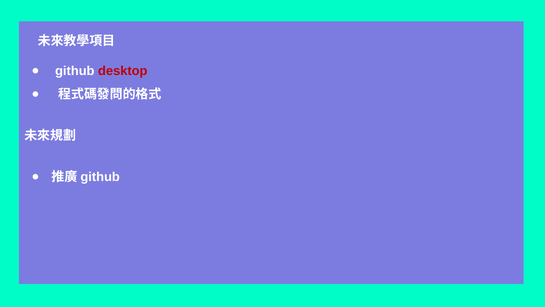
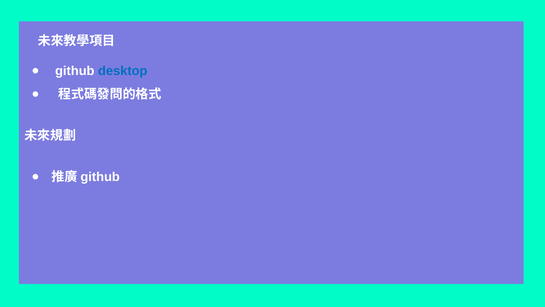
desktop colour: red -> blue (123, 71)
